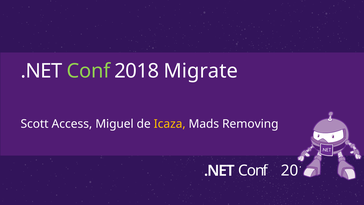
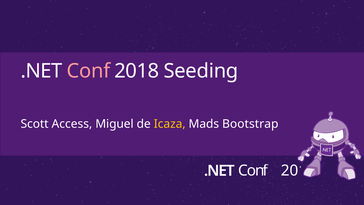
Conf colour: light green -> pink (88, 71)
Migrate: Migrate -> Seeding (201, 71)
Removing: Removing -> Bootstrap (250, 124)
